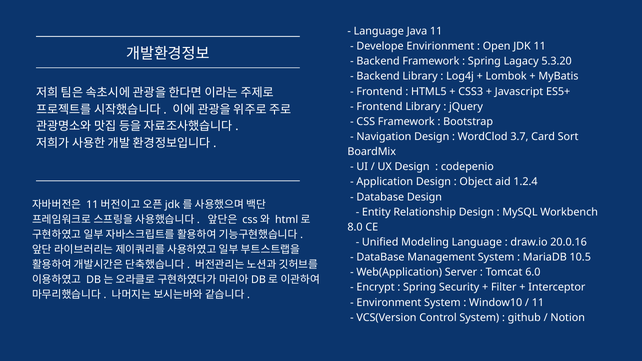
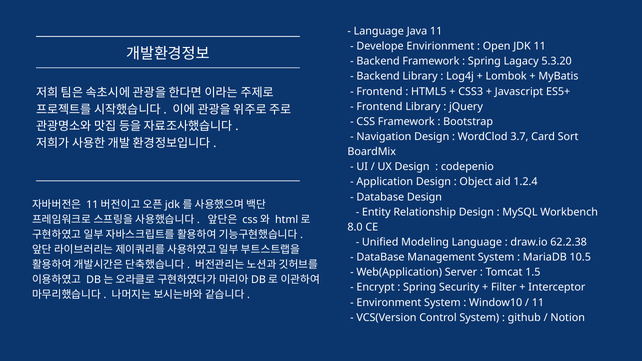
20.0.16: 20.0.16 -> 62.2.38 (569, 242)
6.0: 6.0 -> 1.5 (533, 272)
